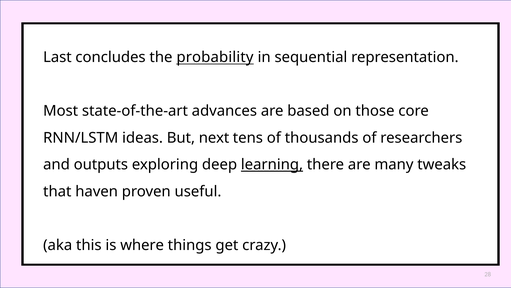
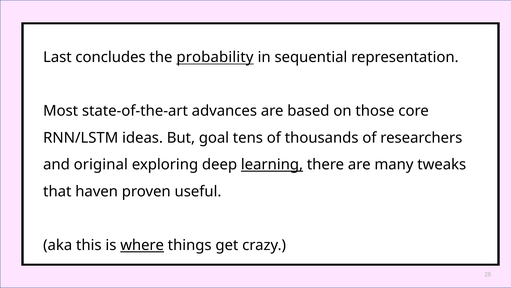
next: next -> goal (214, 138)
outputs: outputs -> original (101, 164)
where underline: none -> present (142, 245)
